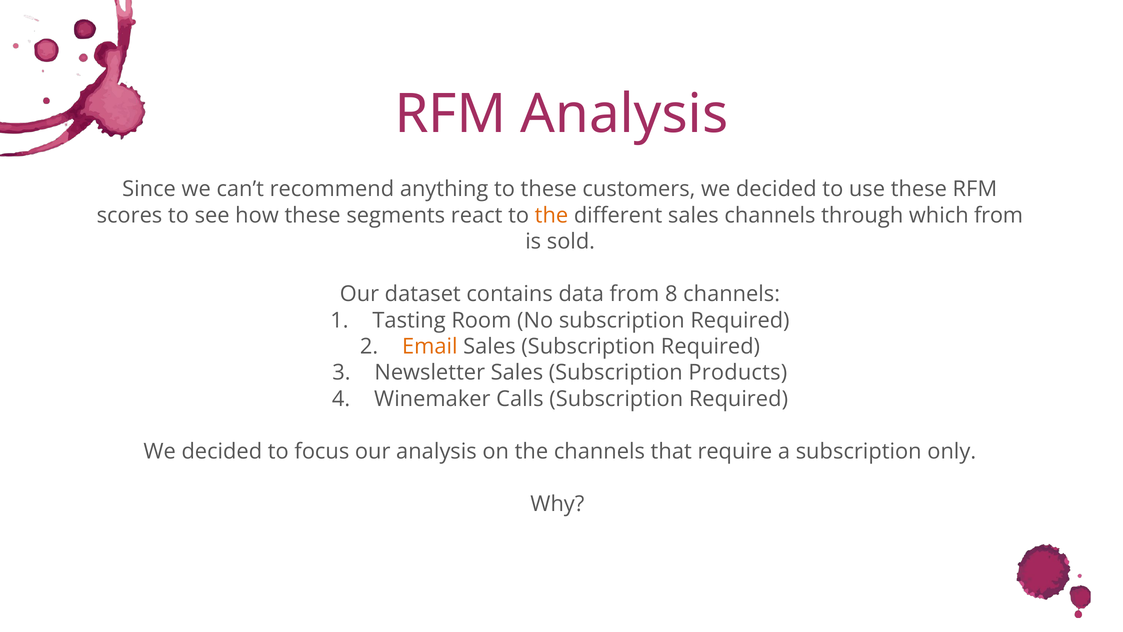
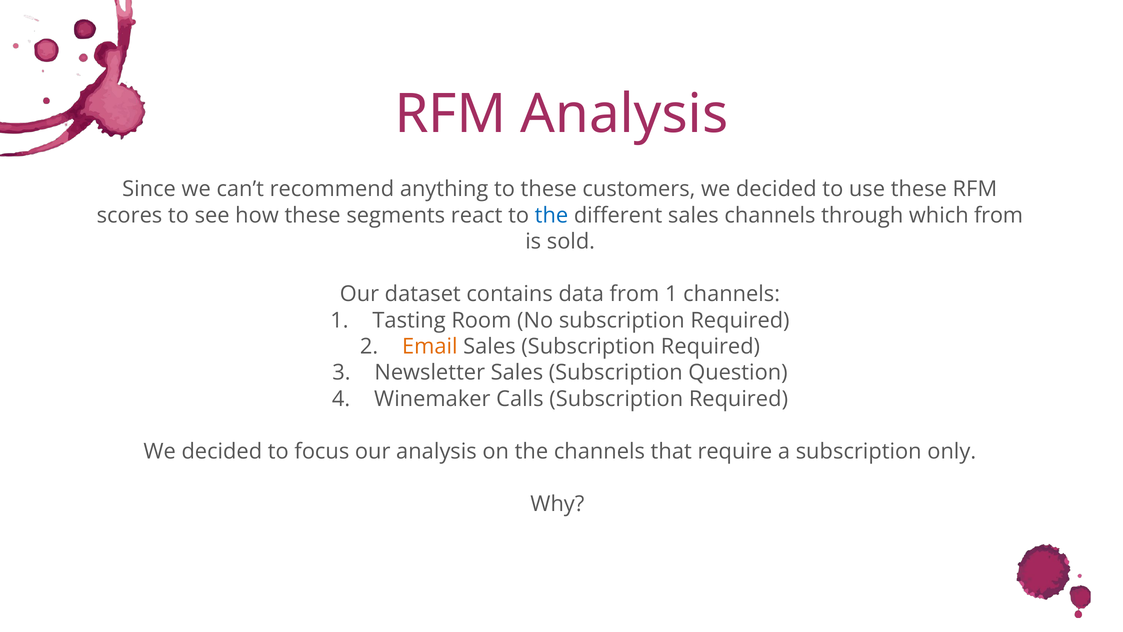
the colour: orange -> blue (551, 215)
from 8: 8 -> 1 (671, 294)
Products: Products -> Question (738, 373)
